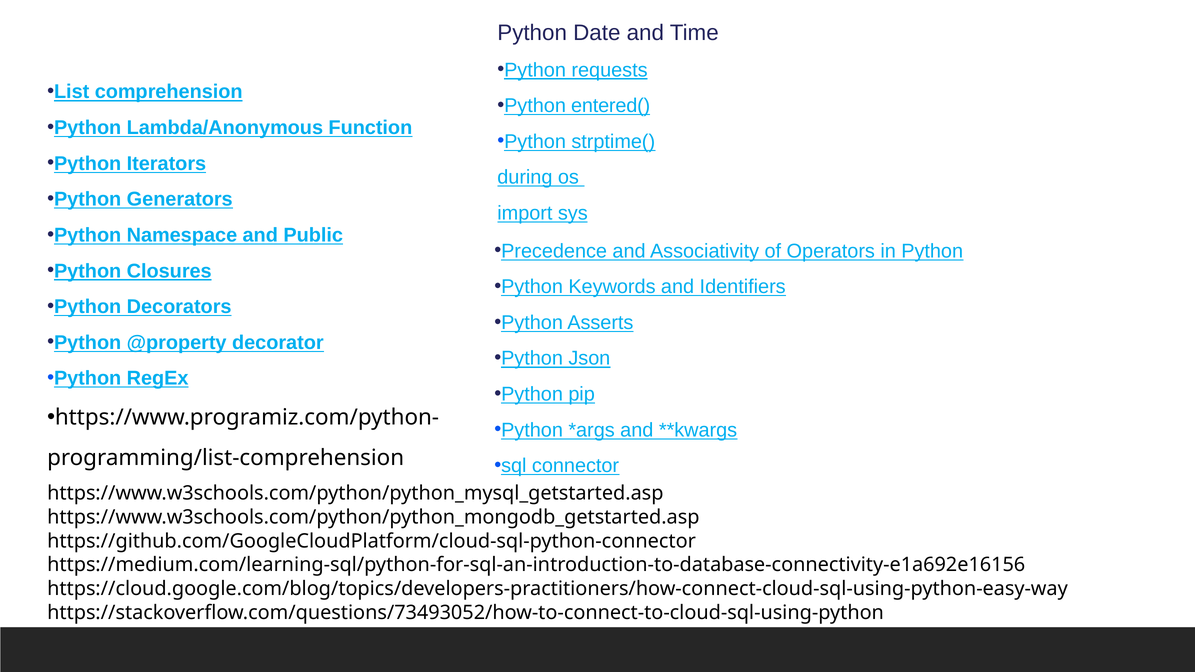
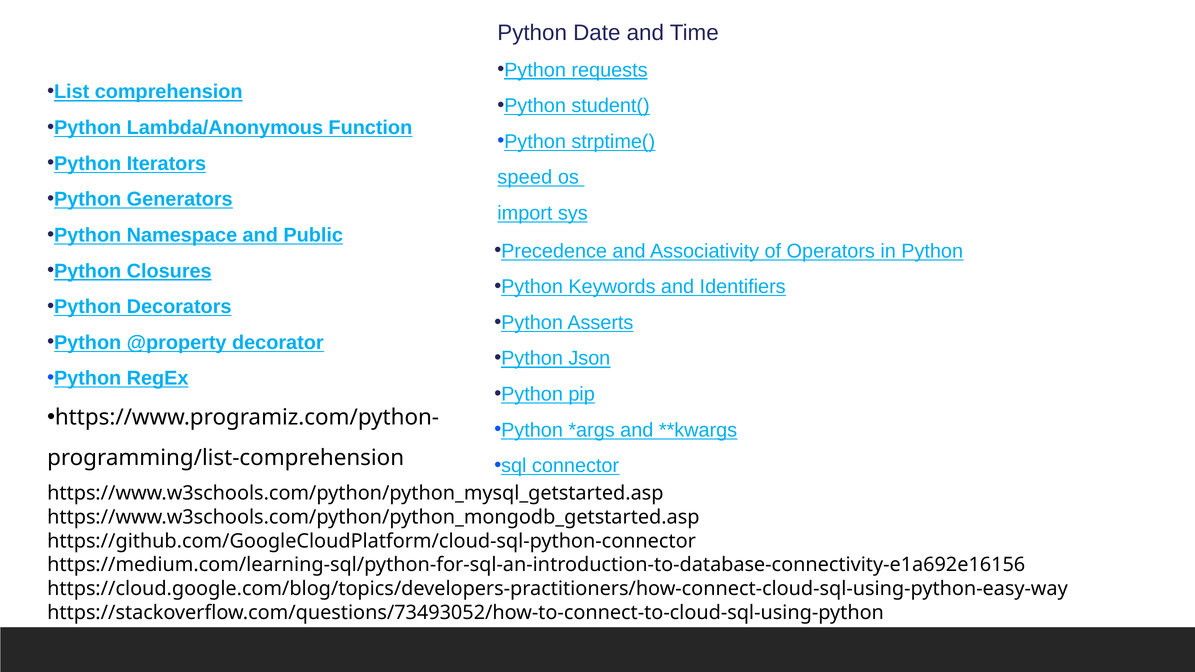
entered(: entered( -> student( (611, 106)
during: during -> speed (525, 177)
